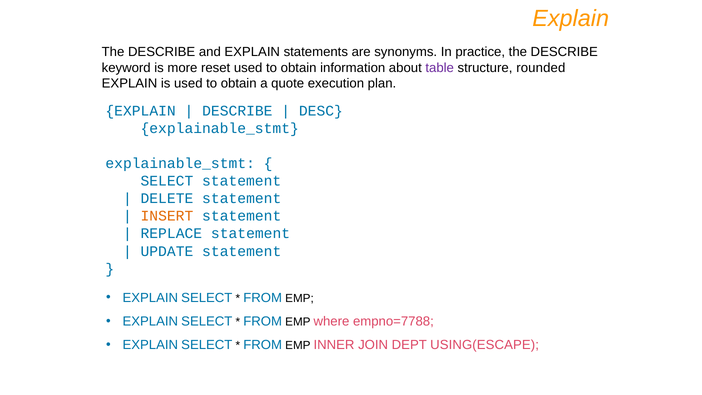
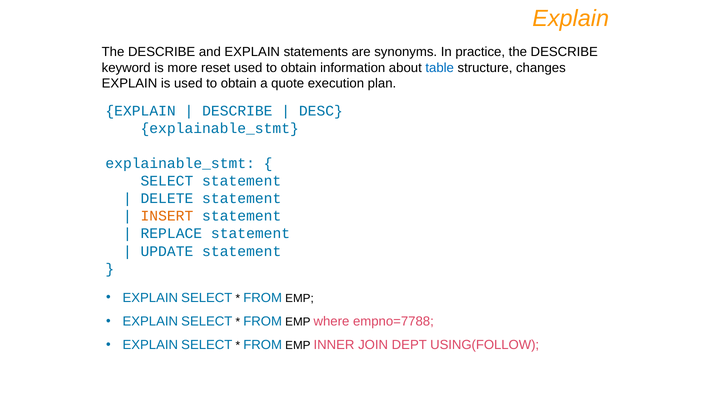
table colour: purple -> blue (440, 68)
rounded: rounded -> changes (541, 68)
USING(ESCAPE: USING(ESCAPE -> USING(FOLLOW (485, 345)
